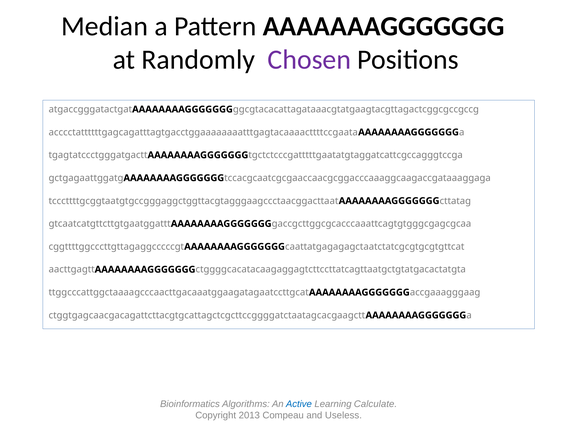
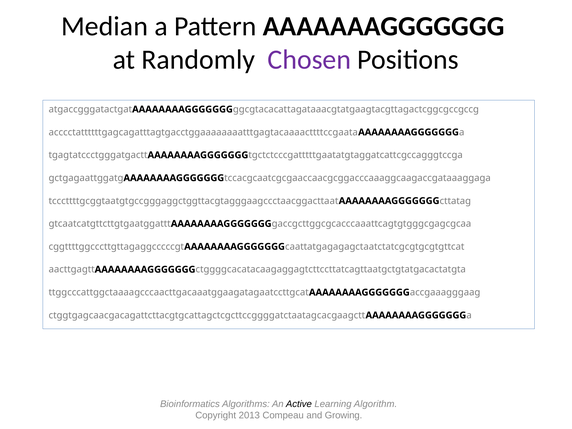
Active colour: blue -> black (299, 404)
Calculate: Calculate -> Algorithm (376, 404)
Useless: Useless -> Growing (344, 415)
